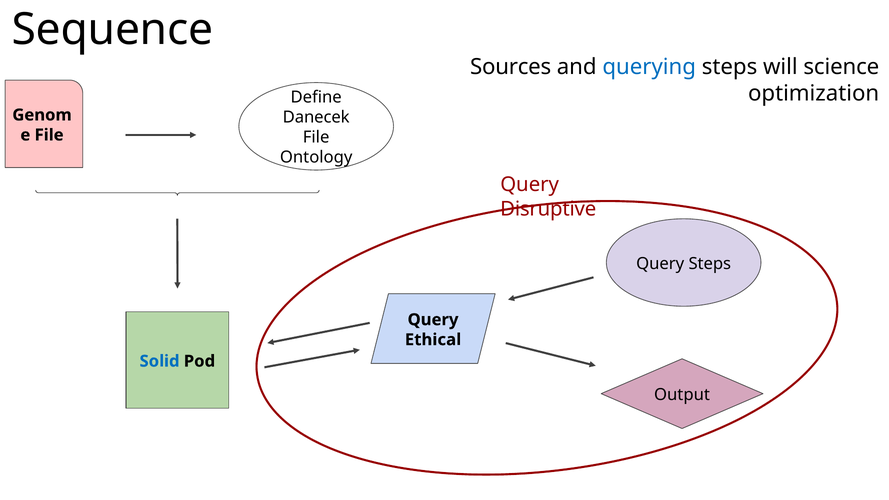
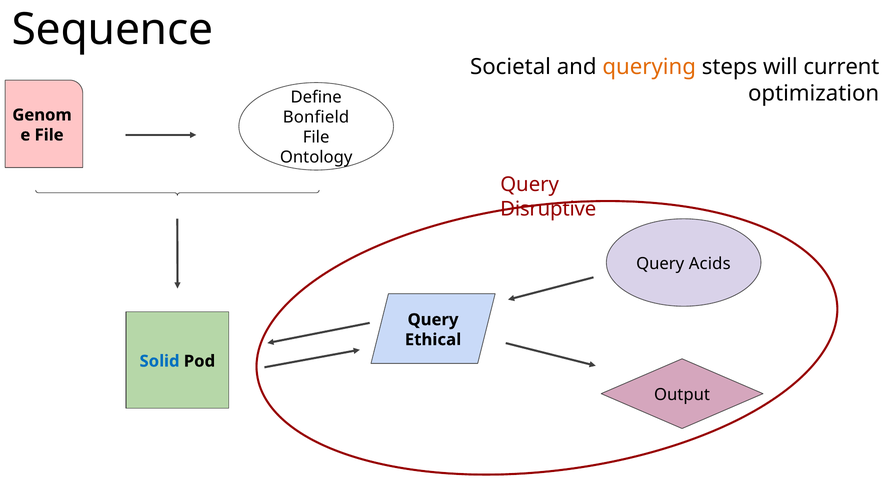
Sources: Sources -> Societal (511, 67)
querying colour: blue -> orange (649, 67)
science: science -> current (841, 67)
Danecek: Danecek -> Bonfield (316, 117)
Query Steps: Steps -> Acids (710, 264)
